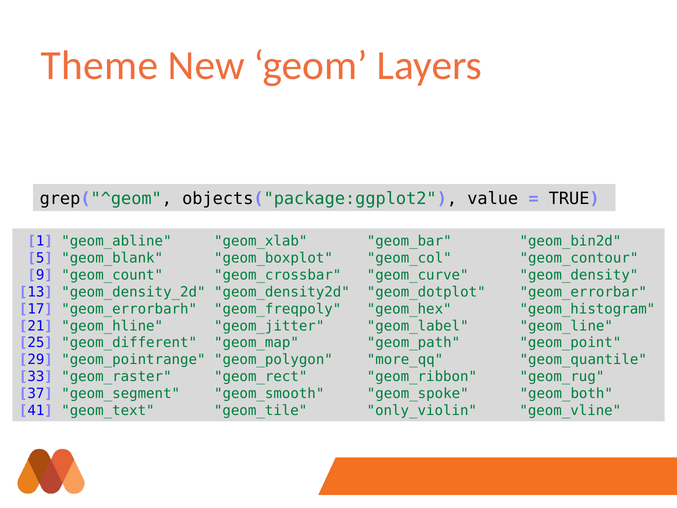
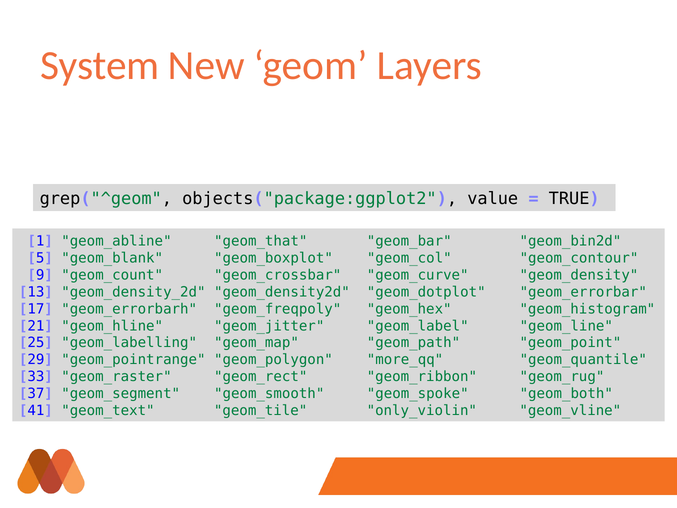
Theme: Theme -> System (100, 66)
geom_xlab: geom_xlab -> geom_that (261, 241)
geom_different: geom_different -> geom_labelling (129, 343)
